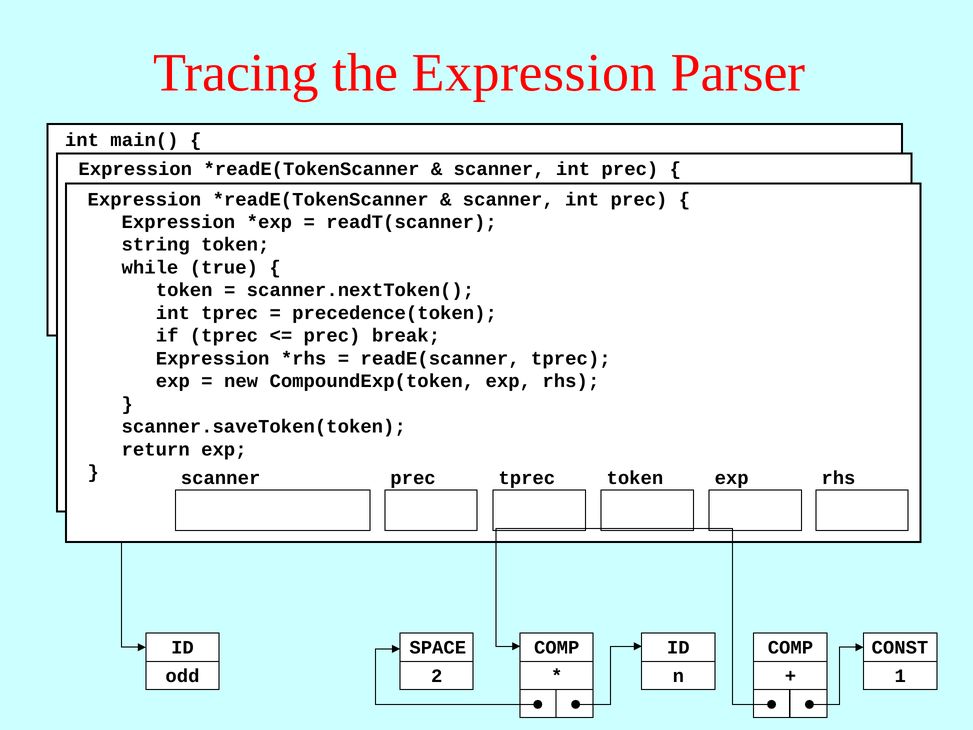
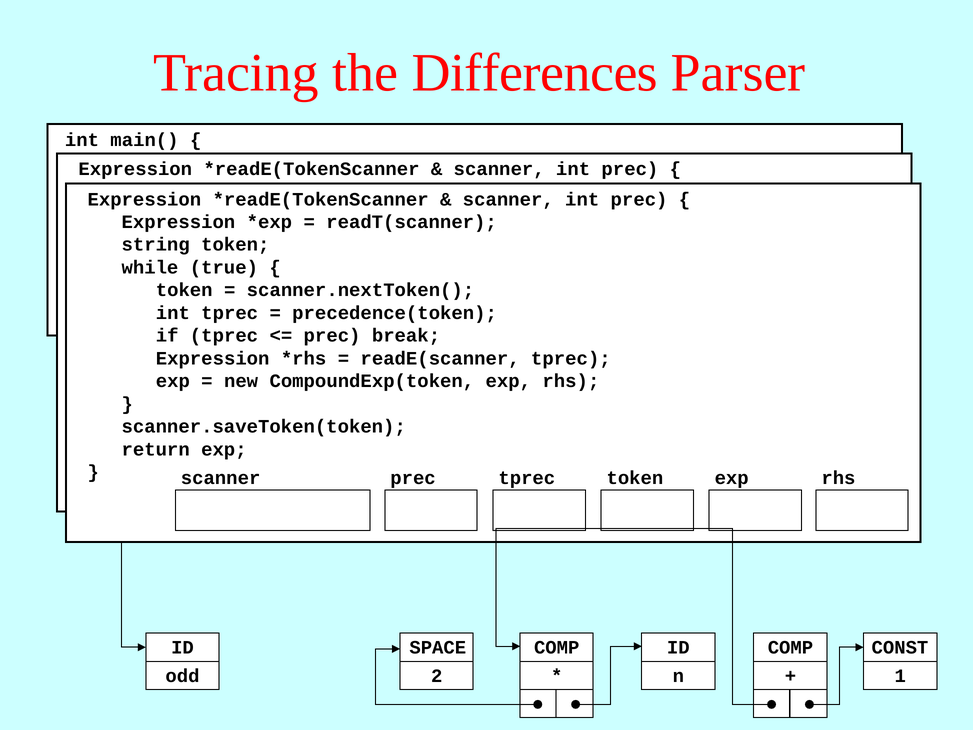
the Expression: Expression -> Differences (535, 73)
